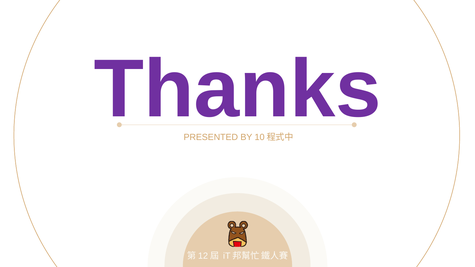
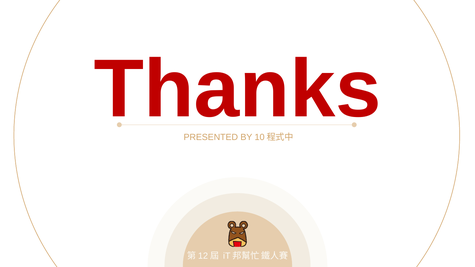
Thanks colour: purple -> red (237, 89)
